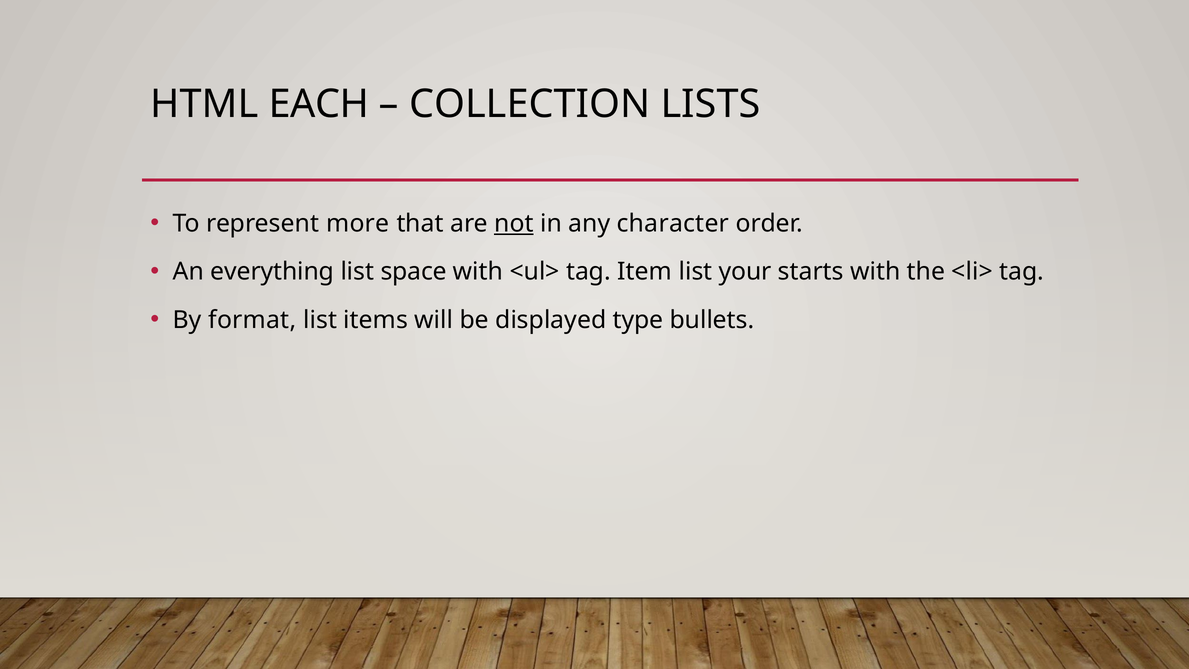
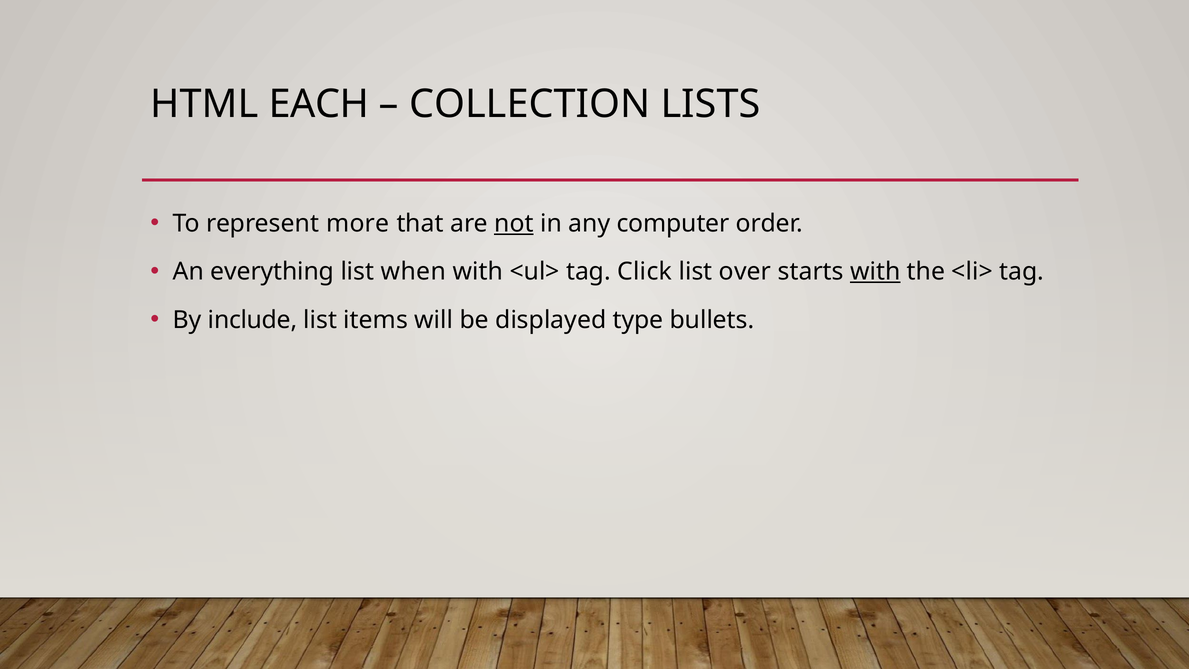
character: character -> computer (673, 224)
space: space -> when (413, 272)
Item: Item -> Click (645, 272)
your: your -> over (745, 272)
with underline: none -> present (875, 272)
format: format -> include (253, 320)
